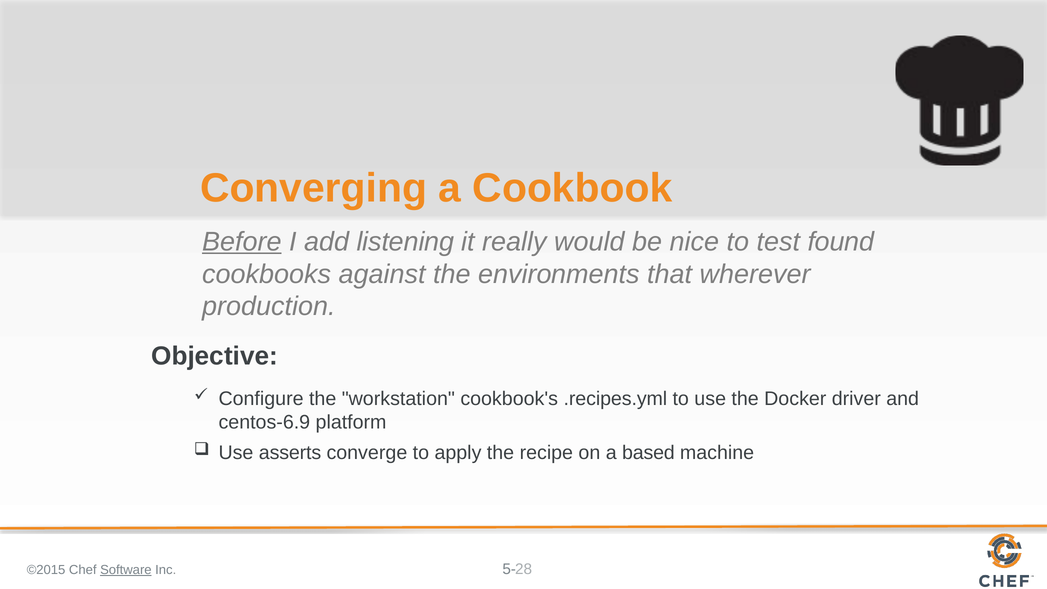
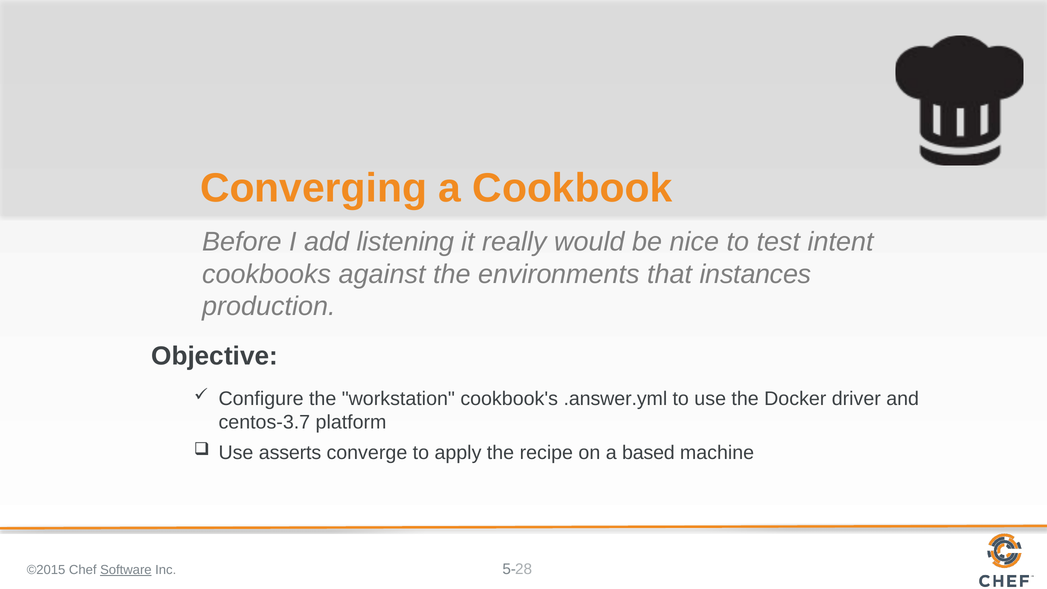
Before underline: present -> none (242, 242)
found: found -> intent (841, 242)
wherever: wherever -> instances (756, 274)
.recipes.yml: .recipes.yml -> .answer.yml (615, 399)
centos-6.9: centos-6.9 -> centos-3.7 (264, 422)
